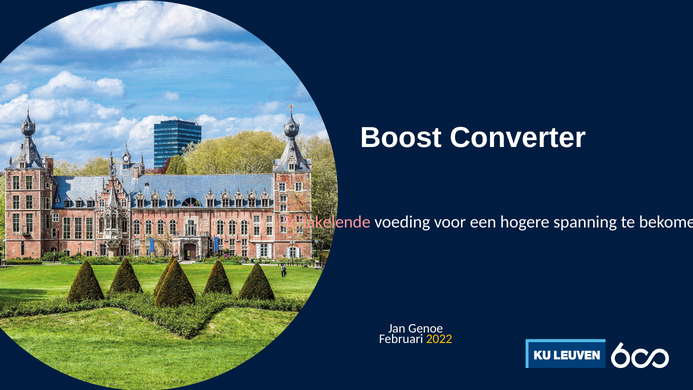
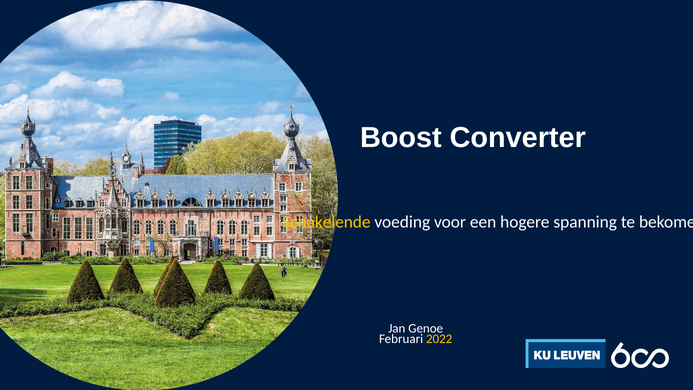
Schakelende colour: pink -> yellow (327, 222)
